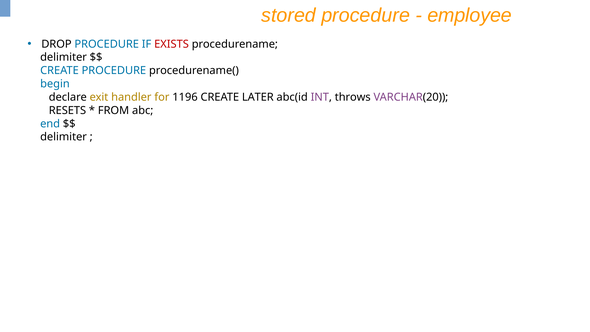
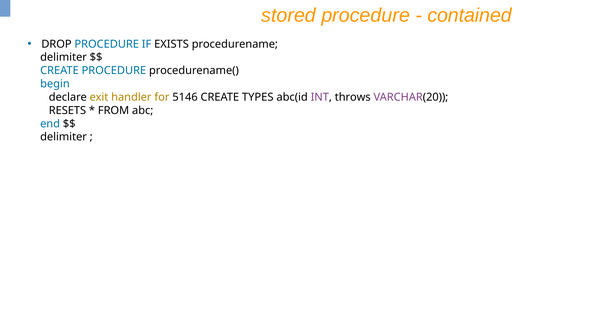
employee: employee -> contained (470, 15)
EXISTS colour: red -> black (172, 44)
1196: 1196 -> 5146 (185, 97)
LATER: LATER -> TYPES (258, 97)
